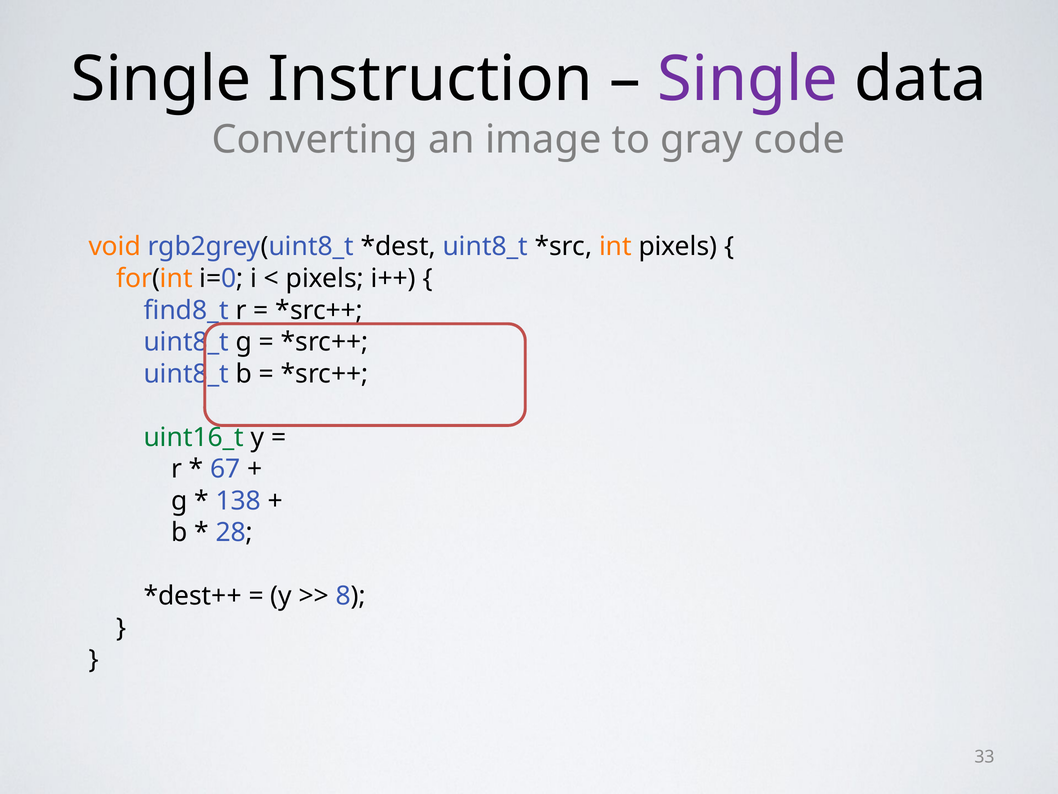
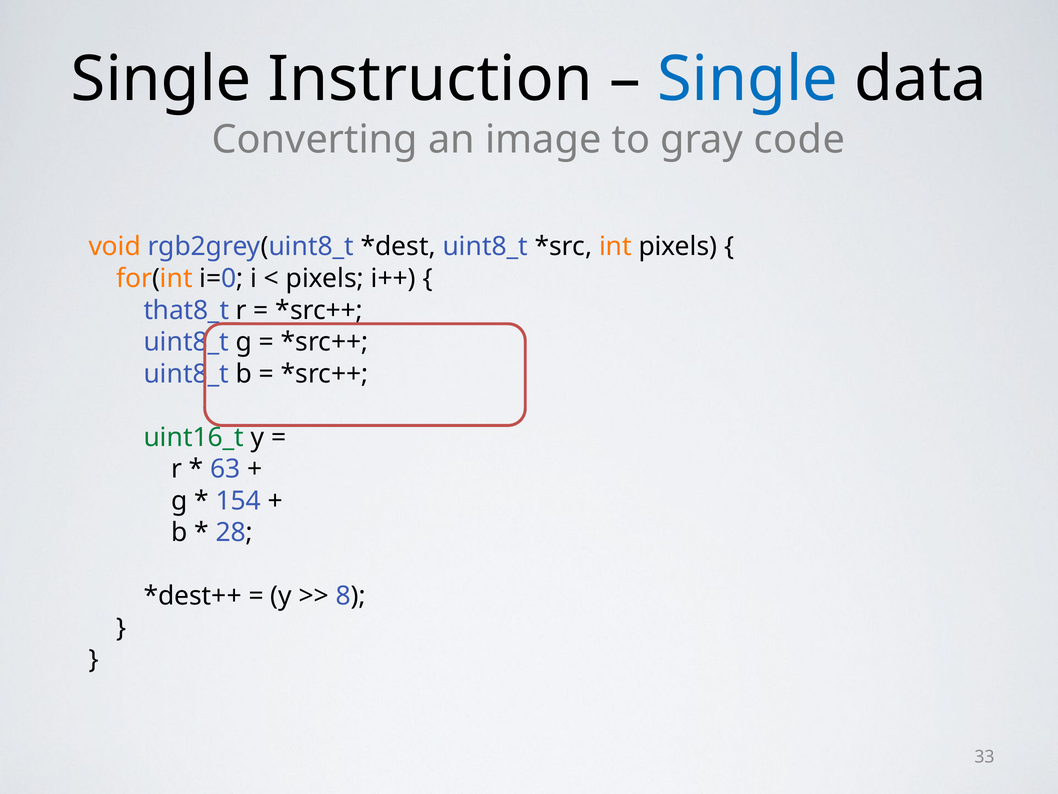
Single colour: purple -> blue (748, 79)
find8_t: find8_t -> that8_t (186, 310)
67: 67 -> 63 (225, 469)
138: 138 -> 154 (238, 501)
